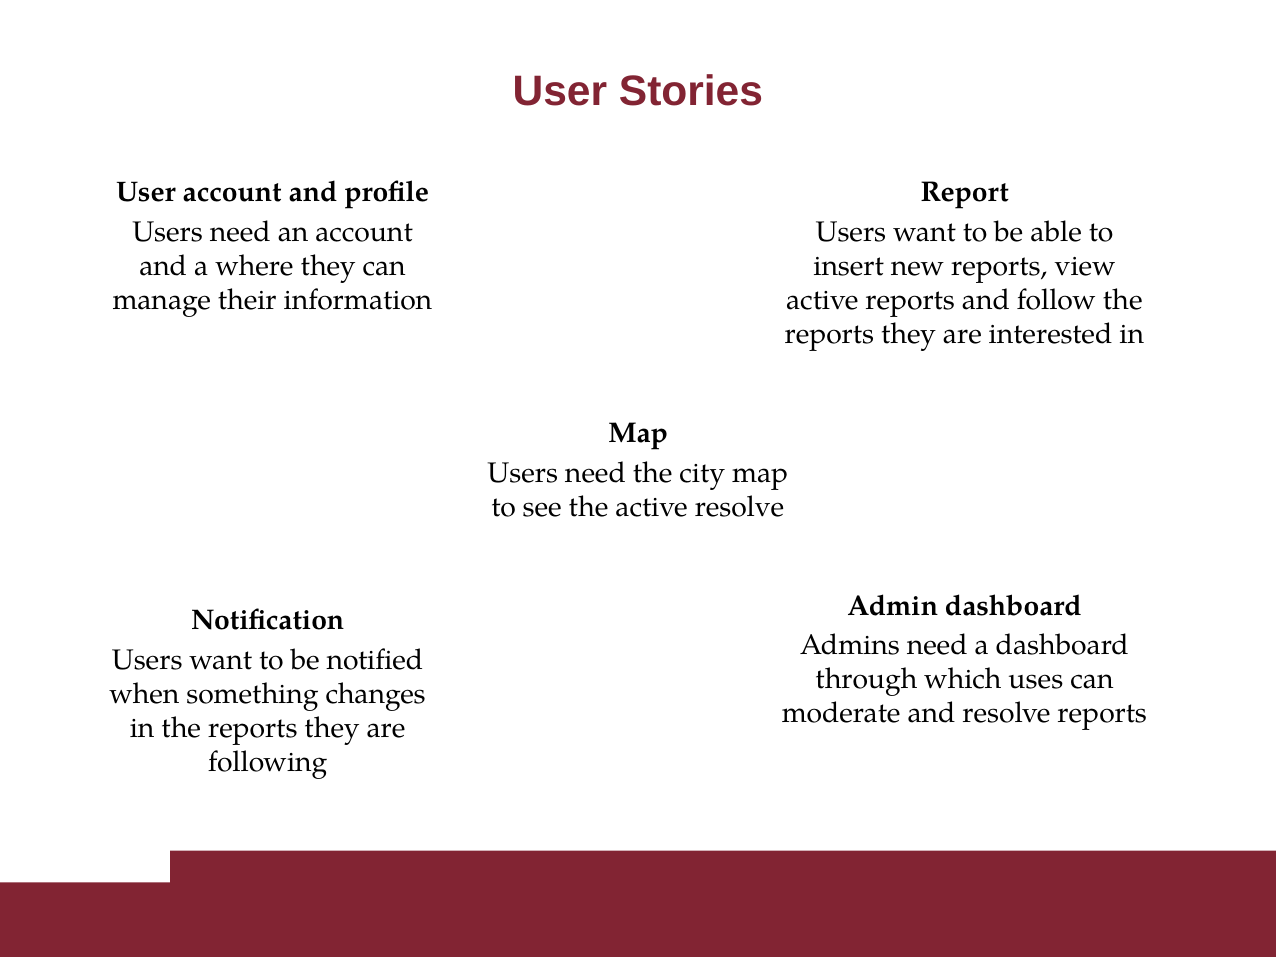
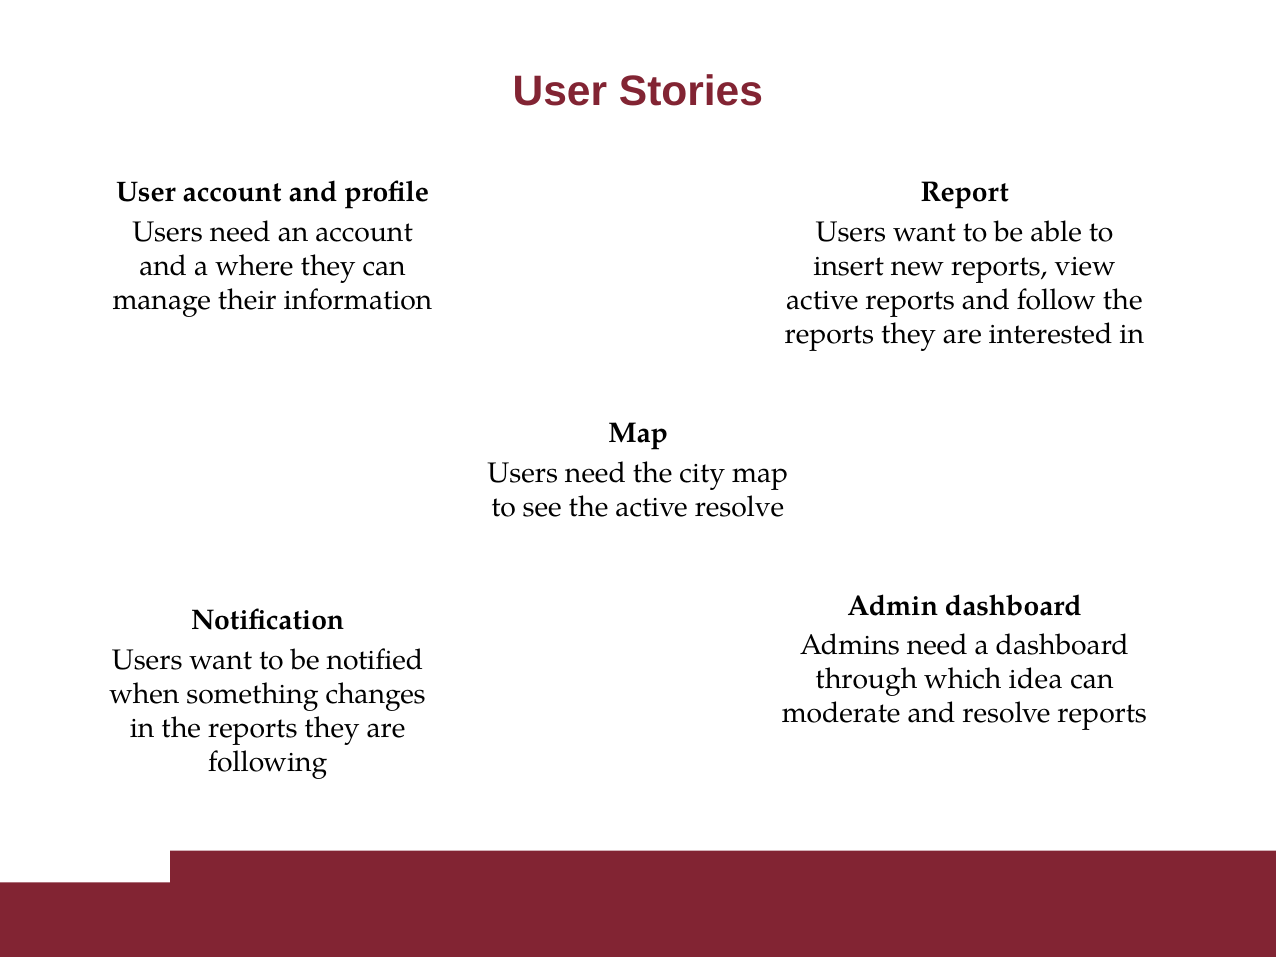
uses: uses -> idea (1036, 680)
